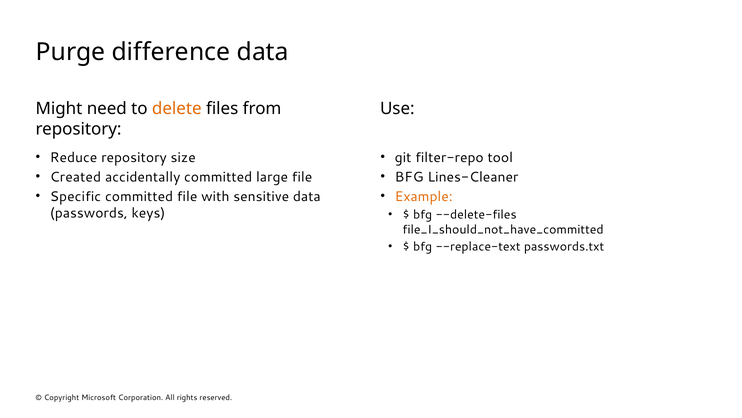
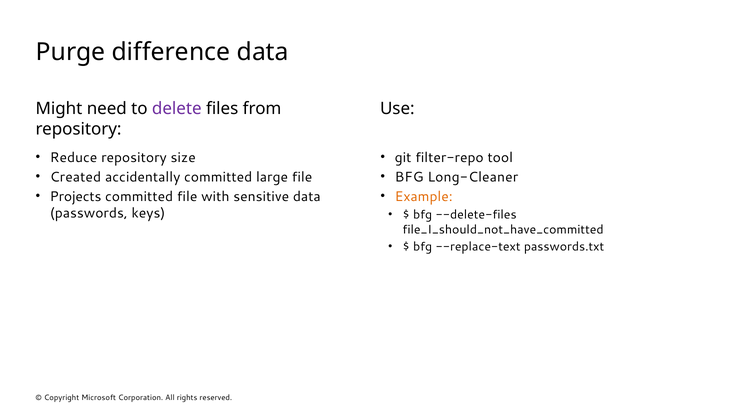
delete colour: orange -> purple (177, 108)
Lines-Cleaner: Lines-Cleaner -> Long-Cleaner (473, 177)
Specific: Specific -> Projects (76, 196)
